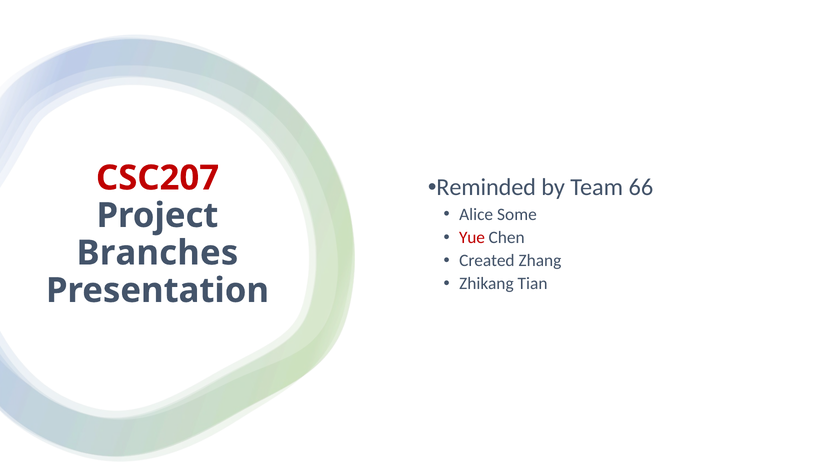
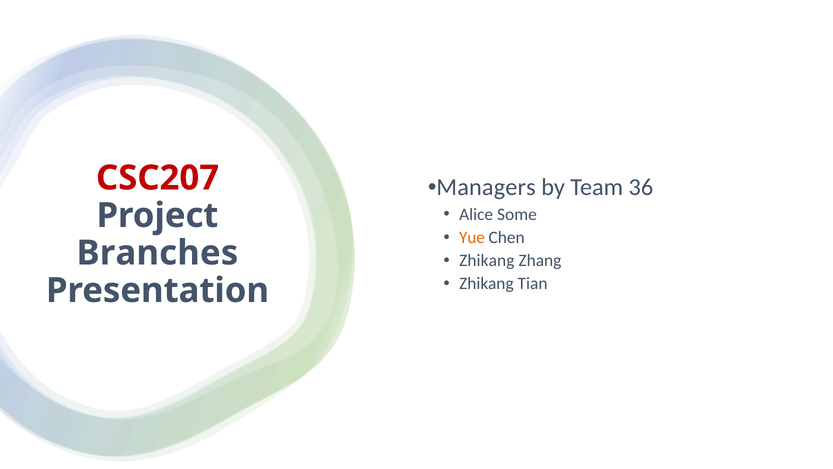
Reminded: Reminded -> Managers (486, 187)
66: 66 -> 36 (641, 187)
Yue colour: red -> orange (472, 237)
Created: Created -> Zhikang (487, 260)
